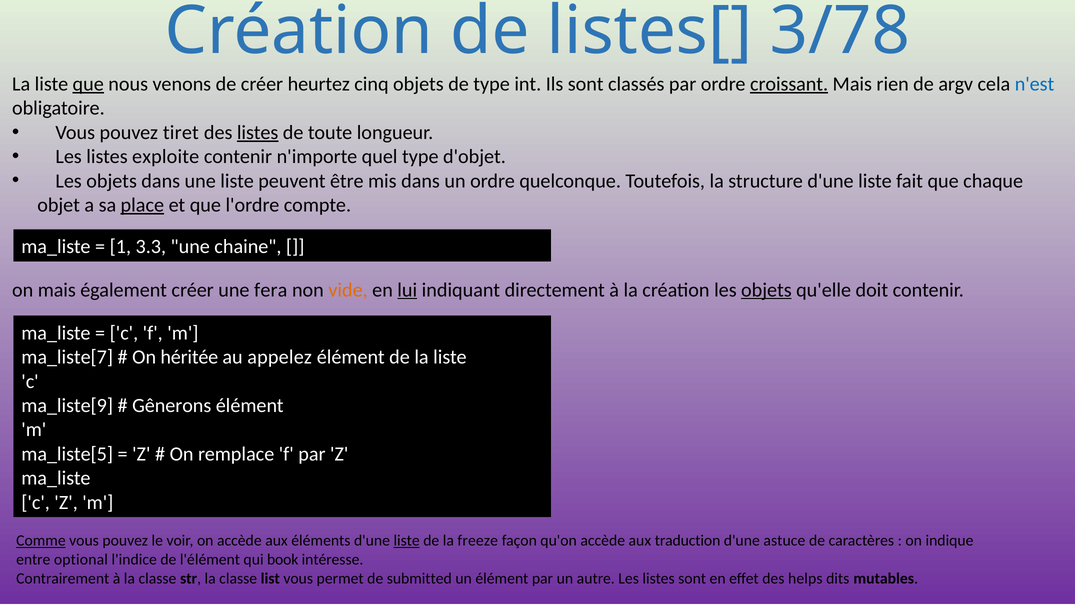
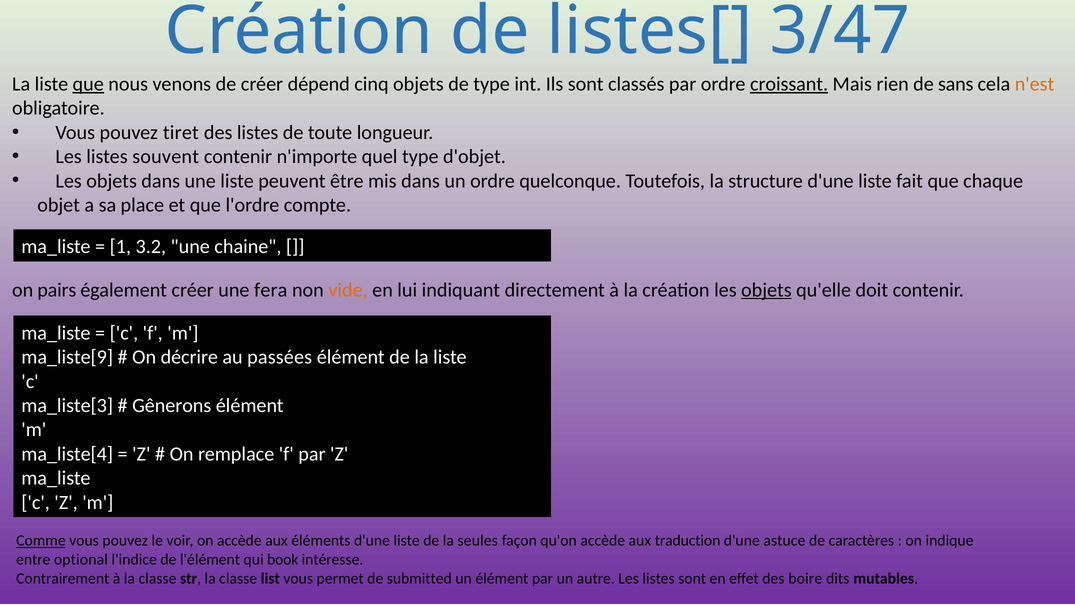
3/78: 3/78 -> 3/47 (840, 31)
heurtez: heurtez -> dépend (319, 84)
argv: argv -> sans (956, 84)
n'est colour: blue -> orange (1035, 84)
listes underline: present -> none (258, 132)
exploite: exploite -> souvent (166, 157)
place underline: present -> none (142, 205)
3.3: 3.3 -> 3.2 (151, 247)
on mais: mais -> pairs (57, 290)
lui underline: present -> none (407, 290)
ma_liste[7: ma_liste[7 -> ma_liste[9 (67, 357)
héritée: héritée -> décrire (189, 357)
appelez: appelez -> passées (280, 357)
ma_liste[9: ma_liste[9 -> ma_liste[3 (67, 405)
ma_liste[5: ma_liste[5 -> ma_liste[4 (67, 454)
liste underline: present -> none (407, 540)
freeze: freeze -> seules (478, 540)
helps: helps -> boire (805, 578)
